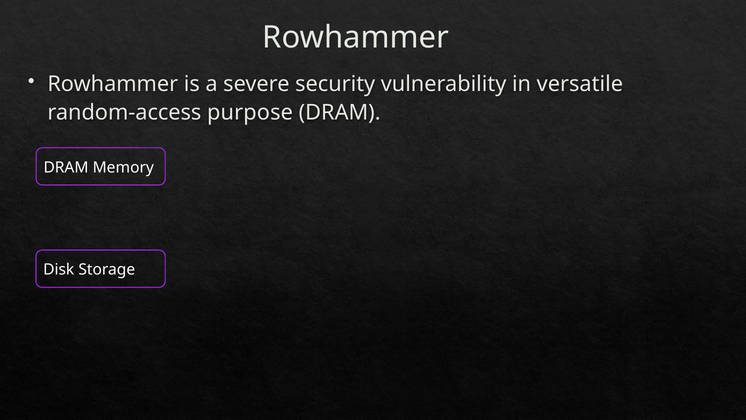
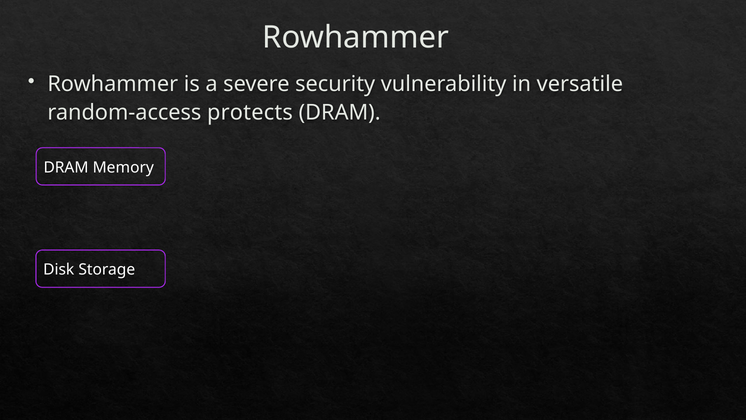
purpose: purpose -> protects (250, 113)
